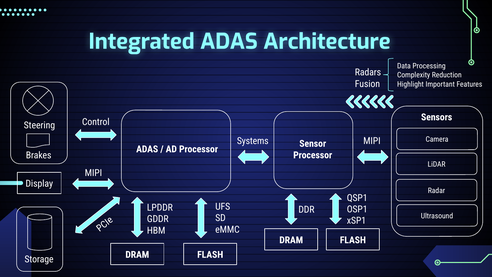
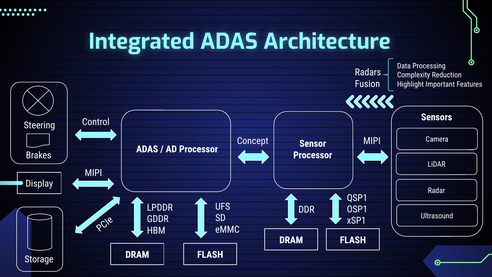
Systems: Systems -> Concept (253, 141)
